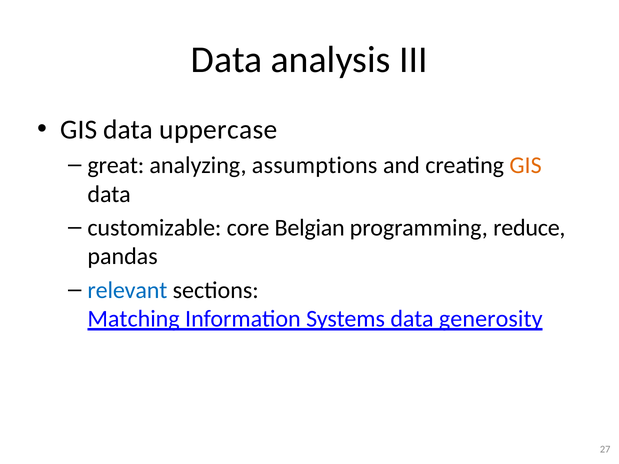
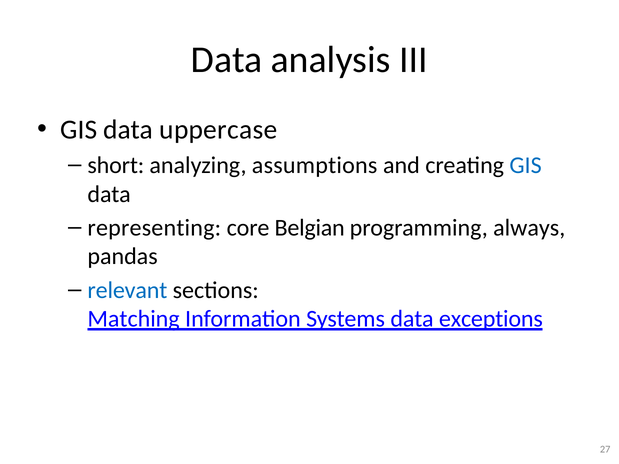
great: great -> short (116, 165)
GIS colour: orange -> blue (526, 165)
customizable: customizable -> representing (154, 228)
reduce: reduce -> always (529, 228)
generosity: generosity -> exceptions (491, 319)
